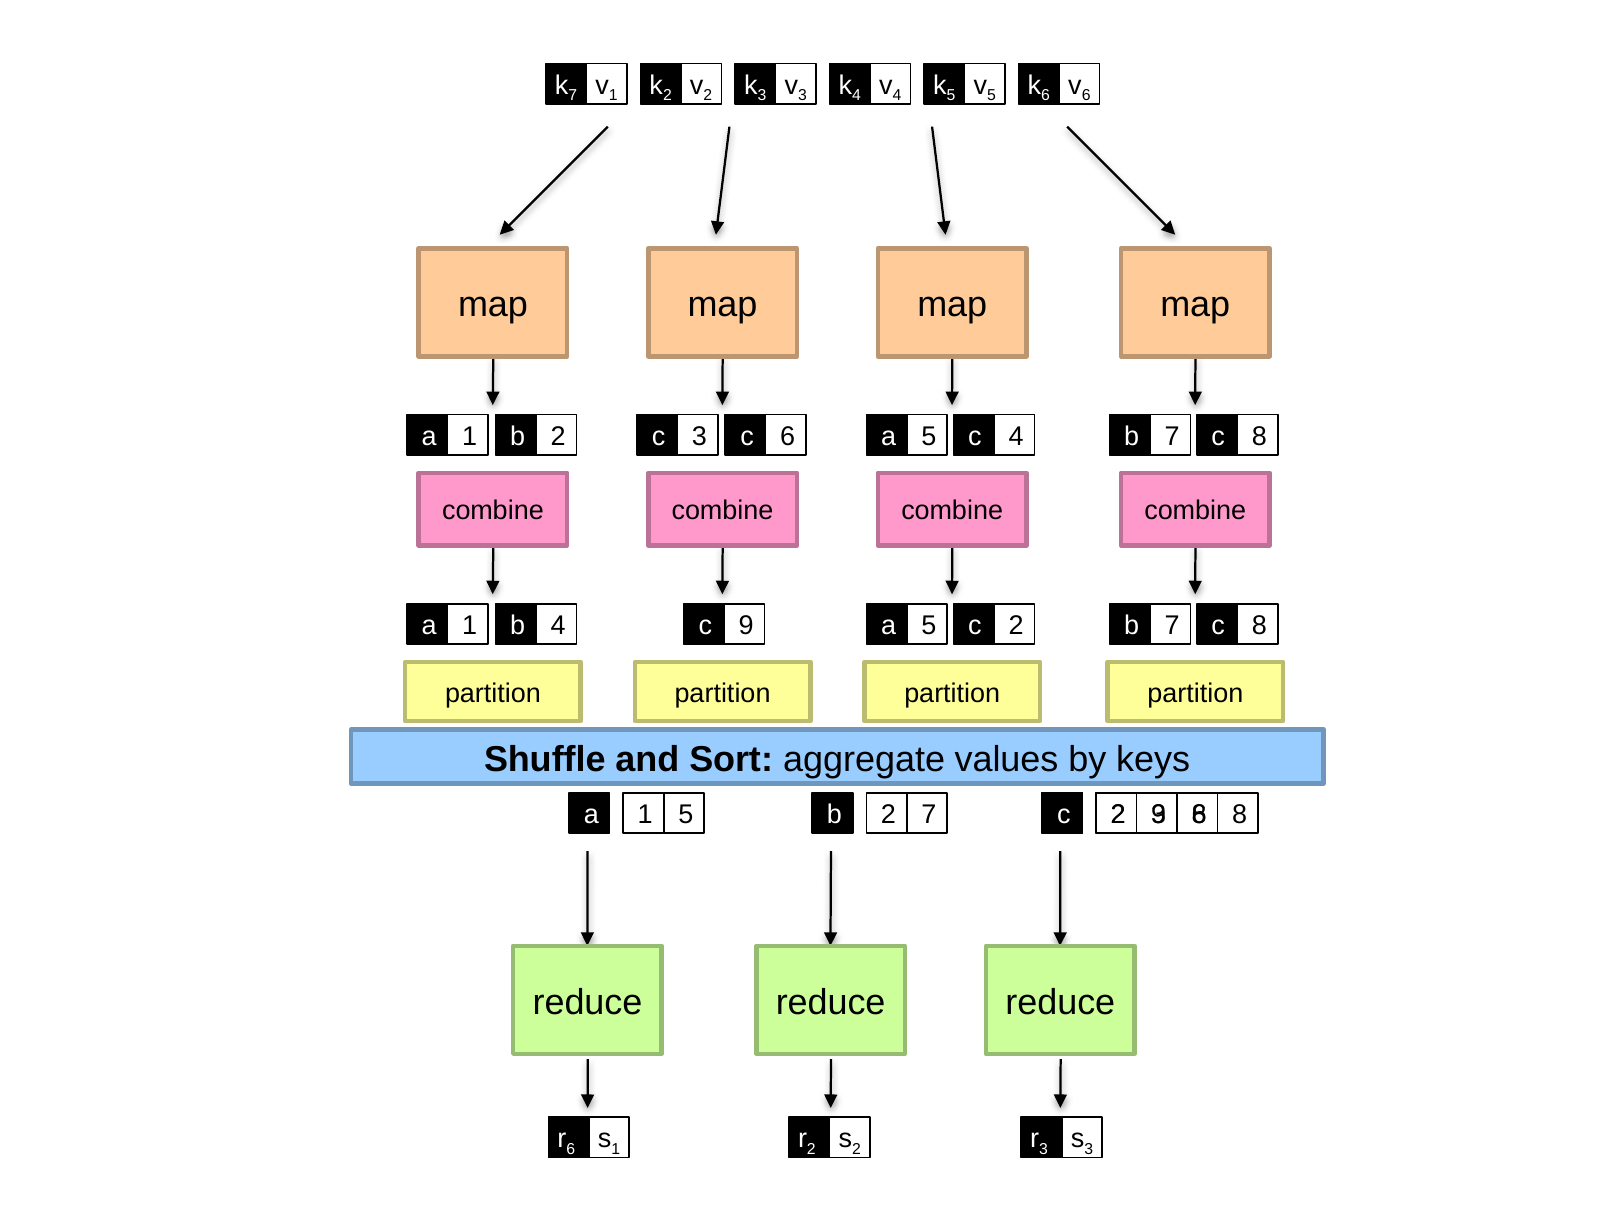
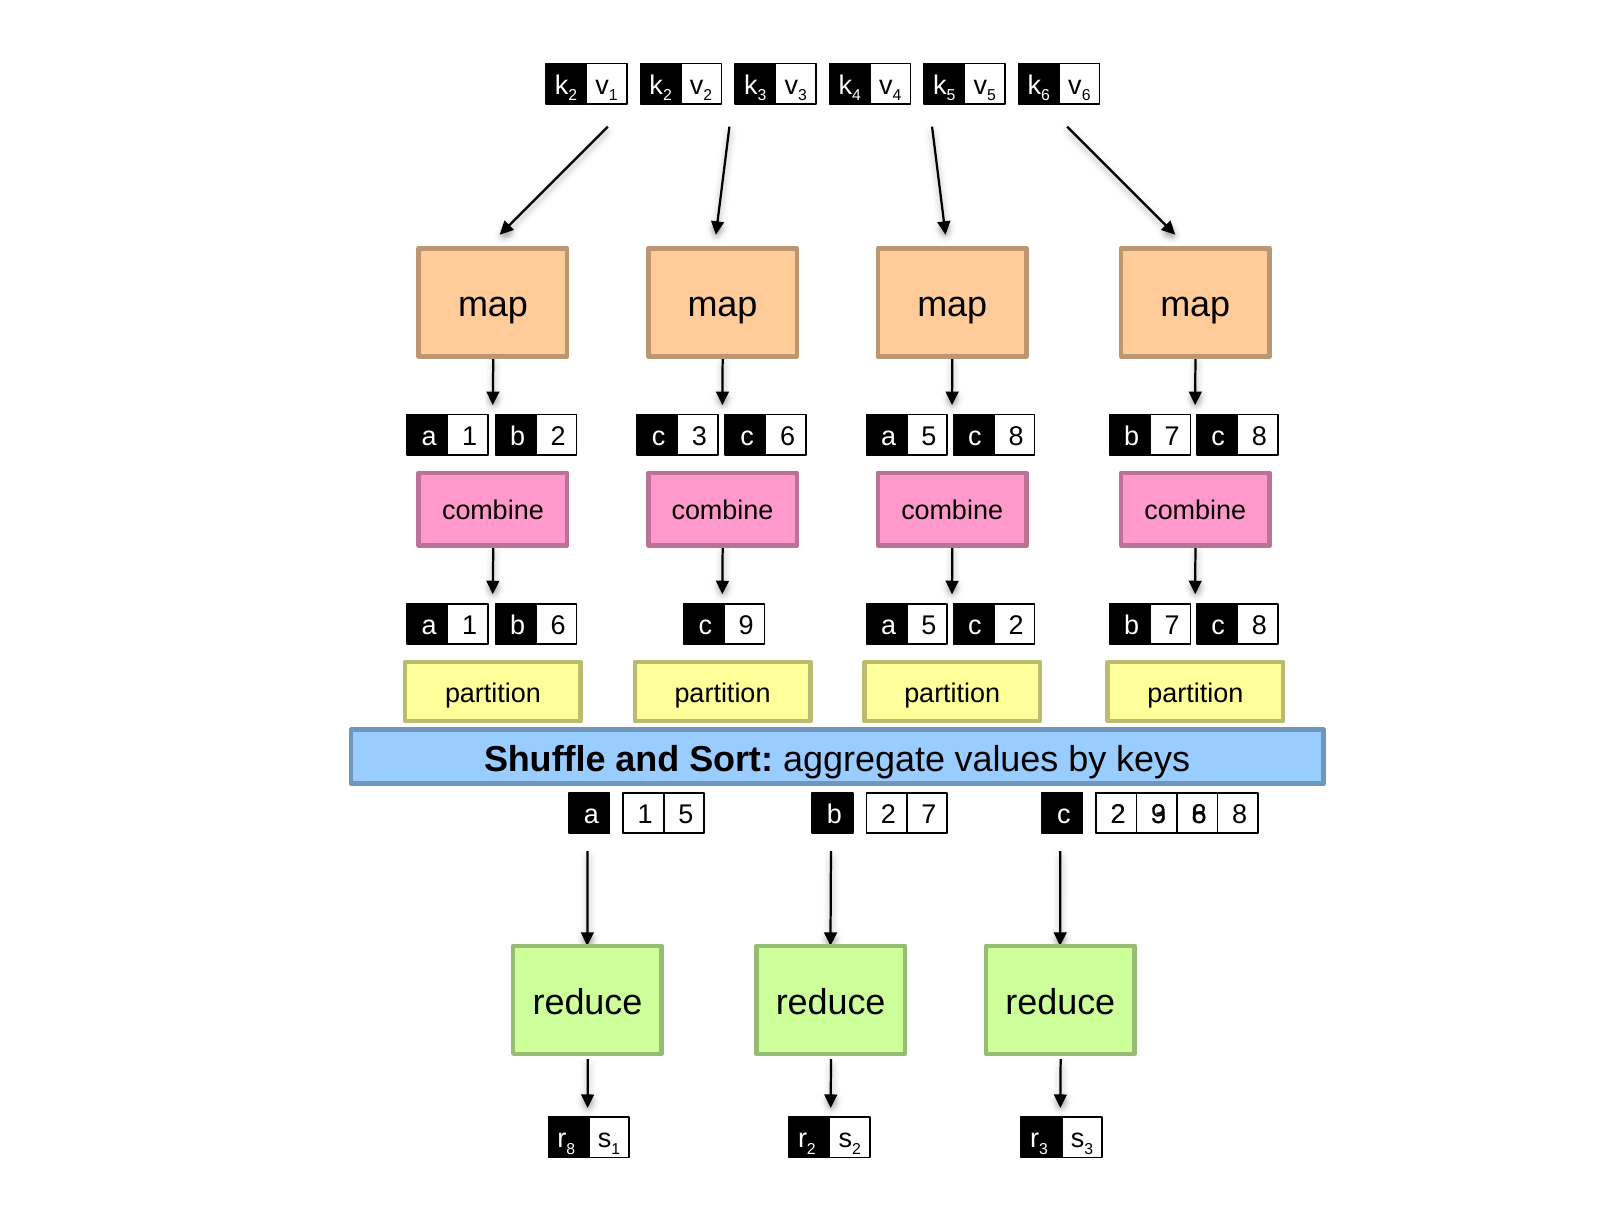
7: 7 -> 2 (573, 96)
5 4: 4 -> 8 (1016, 436)
1 4: 4 -> 6 (558, 625)
6: 6 -> 8 (571, 1149)
